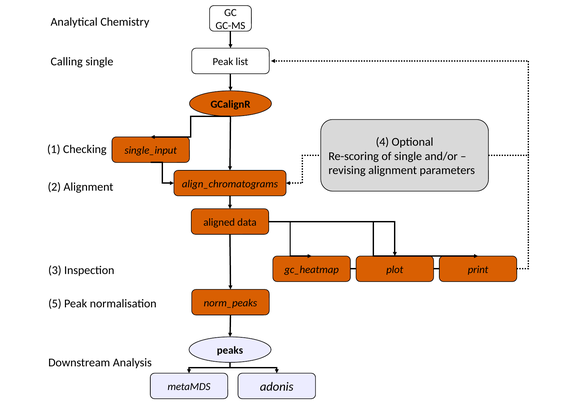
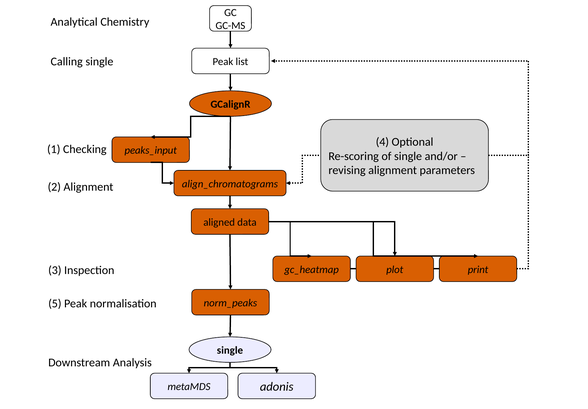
single_input: single_input -> peaks_input (151, 151)
peaks: peaks -> single (230, 351)
